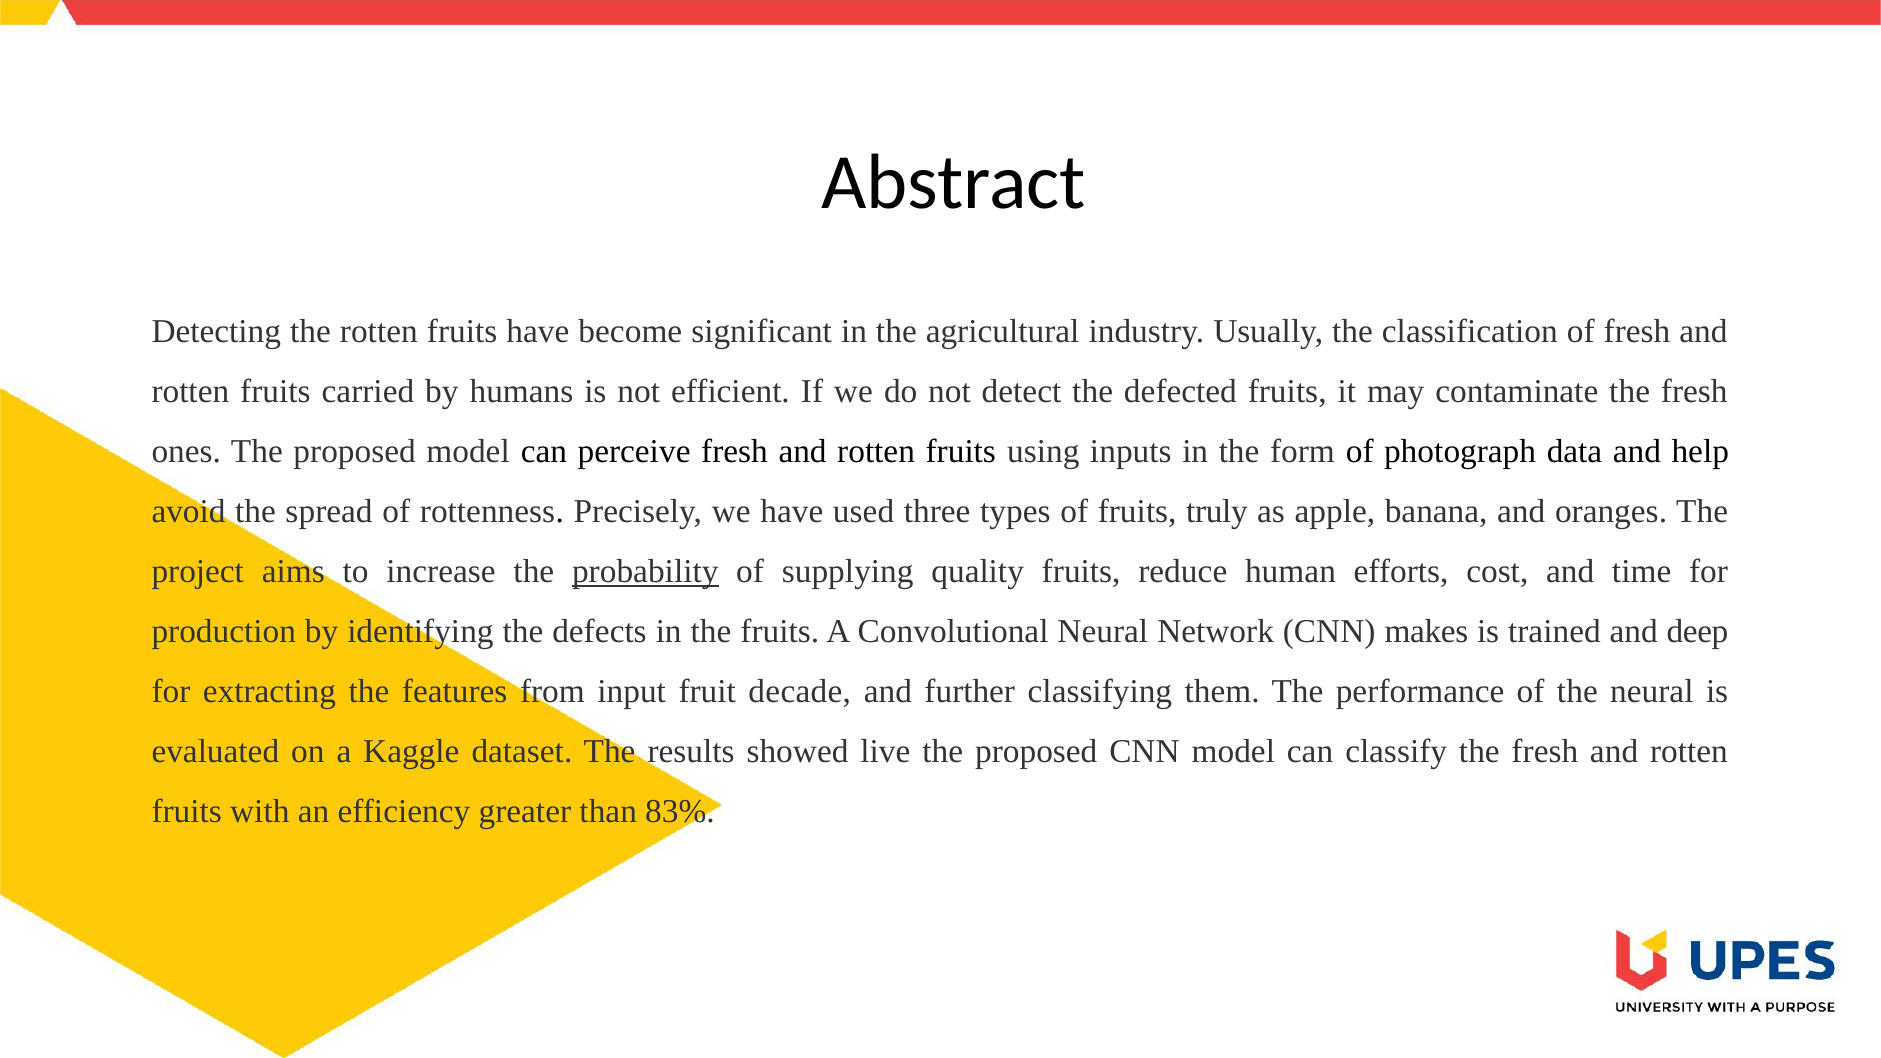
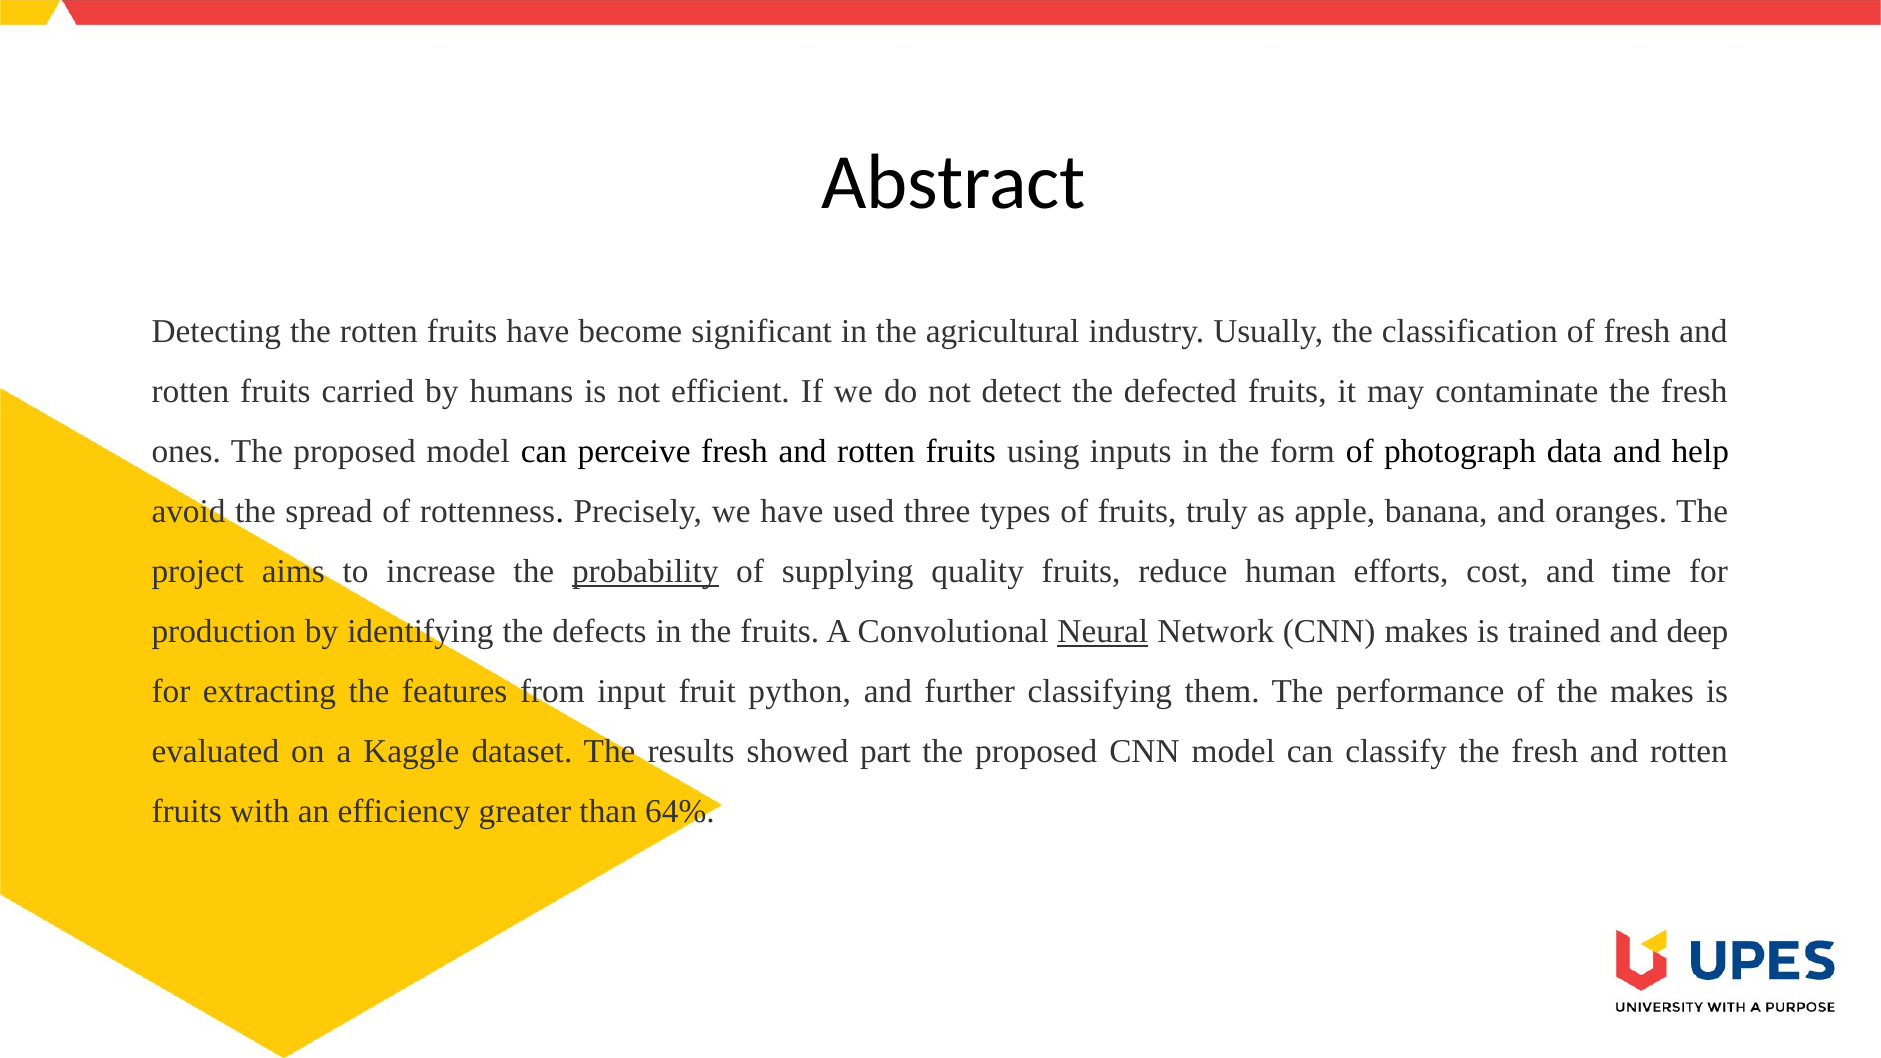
Neural underline: none -> present (1103, 631)
decade: decade -> python (800, 691)
the neural: neural -> makes (1652, 691)
live: live -> part (886, 751)
83%: 83% -> 64% (680, 811)
